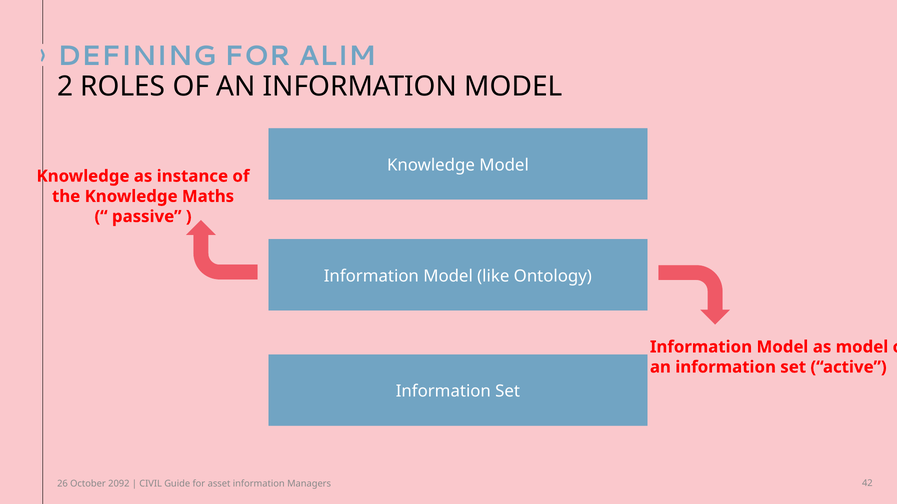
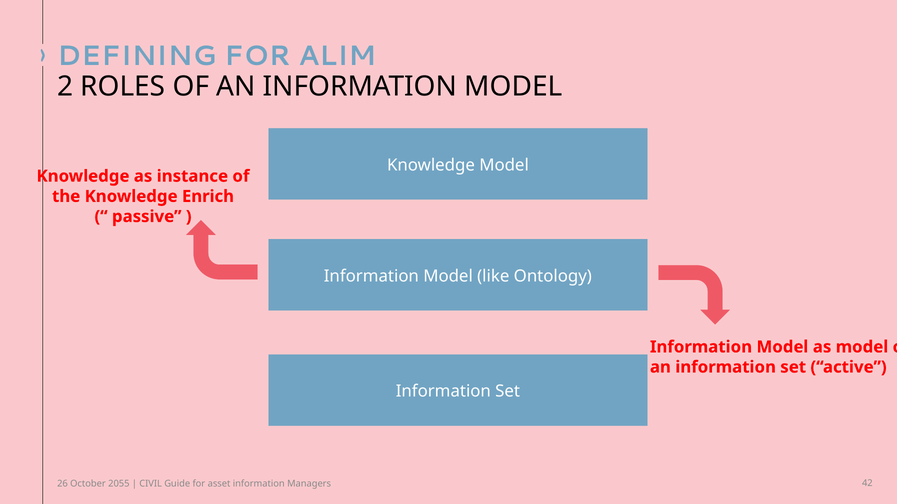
Maths: Maths -> Enrich (208, 197)
2092: 2092 -> 2055 (119, 484)
